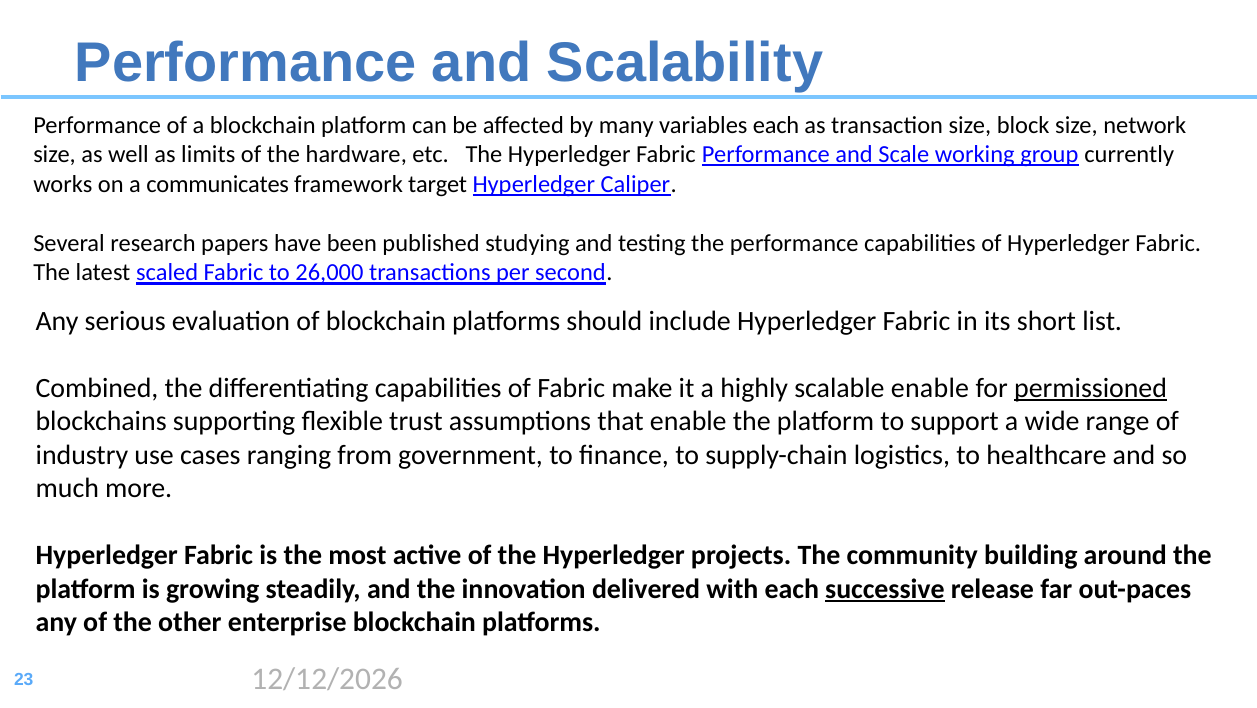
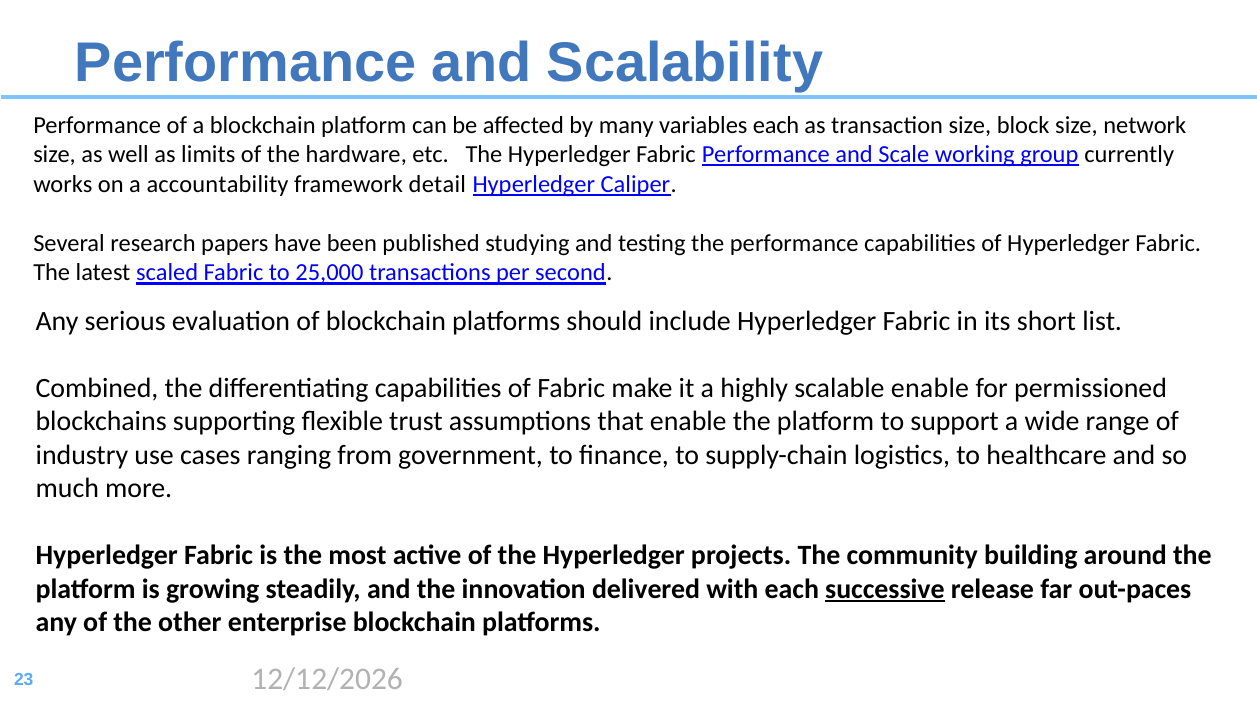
communicates: communicates -> accountability (217, 184)
target: target -> detail (437, 184)
26,000: 26,000 -> 25,000 (329, 273)
permissioned underline: present -> none (1091, 388)
